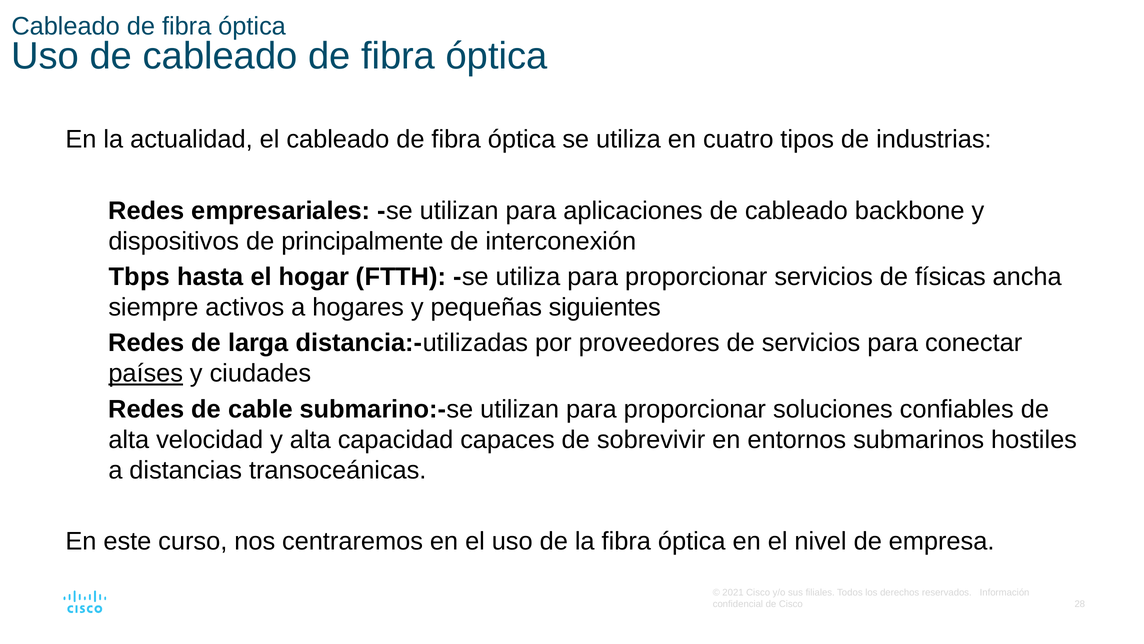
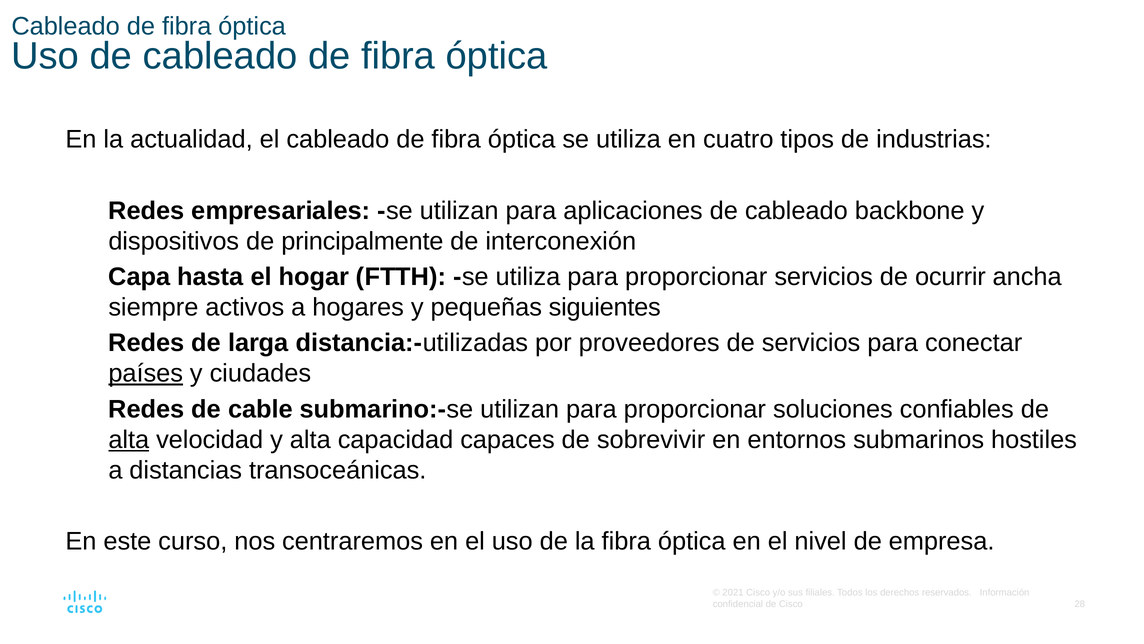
Tbps: Tbps -> Capa (139, 277)
físicas: físicas -> ocurrir (950, 277)
alta underline: none -> present (129, 439)
